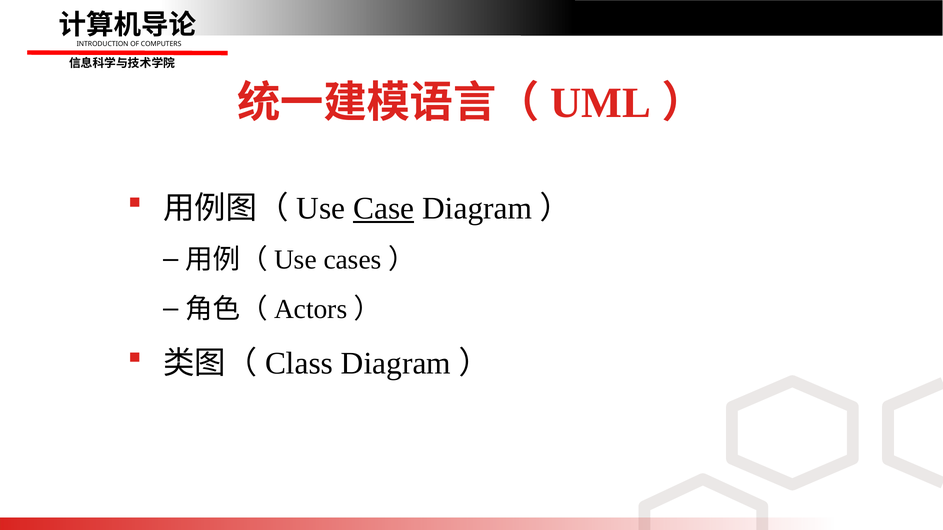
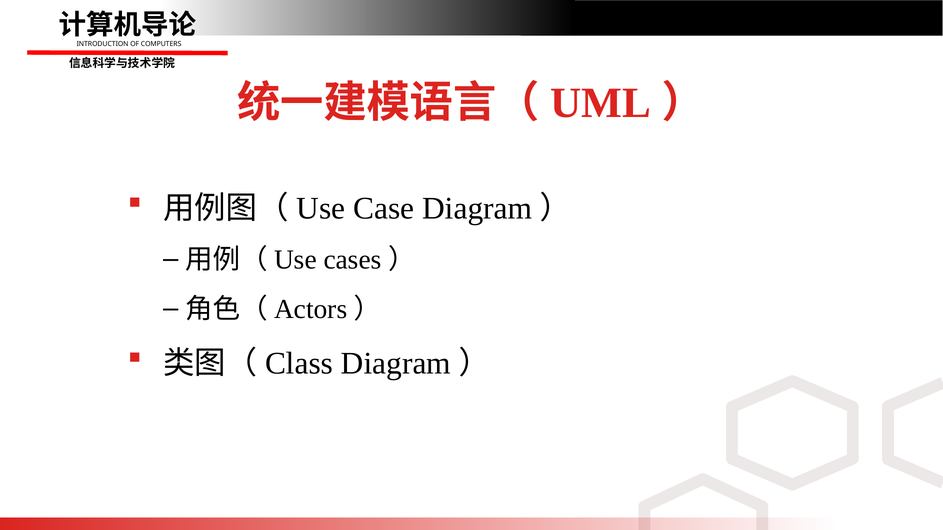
Case underline: present -> none (384, 209)
